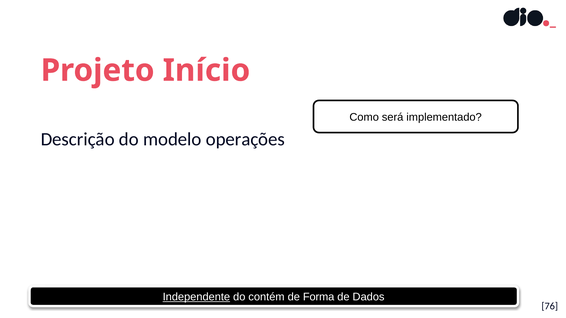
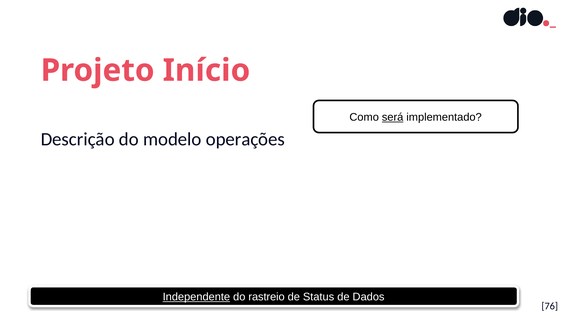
será underline: none -> present (393, 117)
contém: contém -> rastreio (267, 297)
Forma: Forma -> Status (319, 297)
